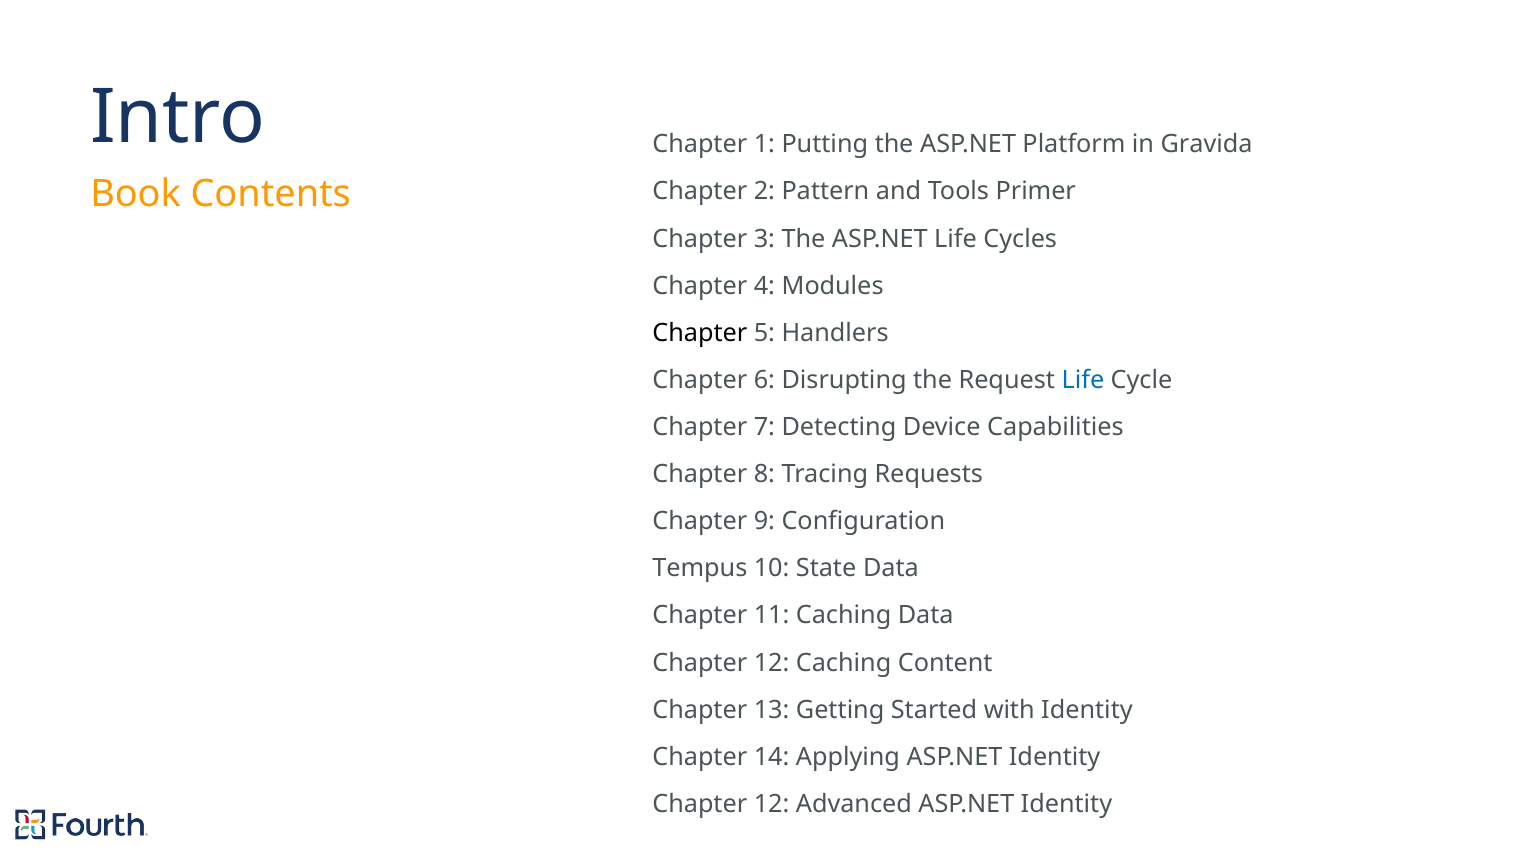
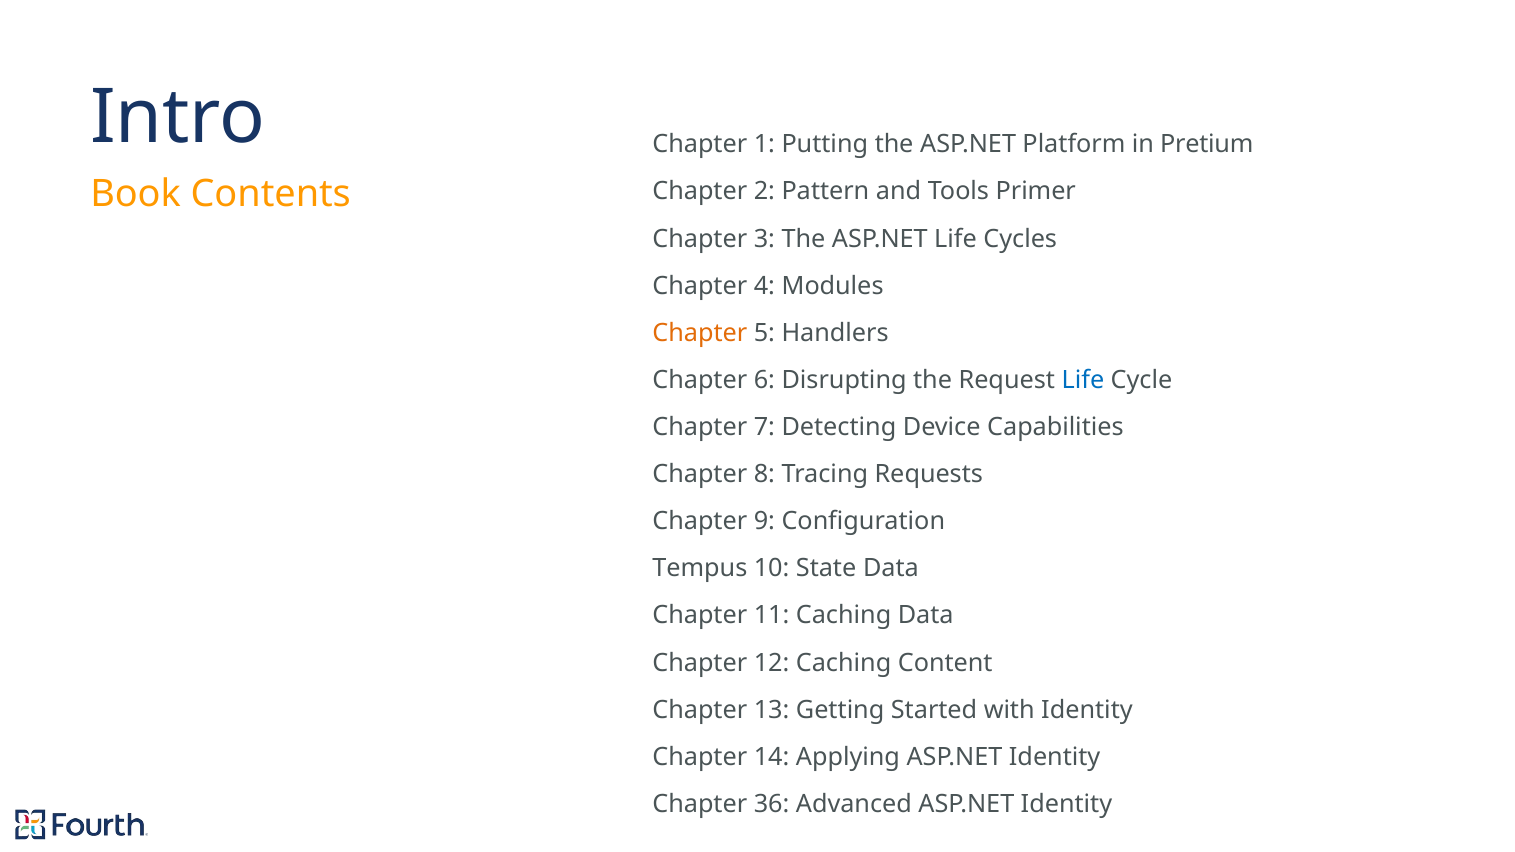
Gravida: Gravida -> Pretium (1207, 145)
Chapter colour: black -> orange (700, 333)
12: 12 -> 36 (772, 804)
